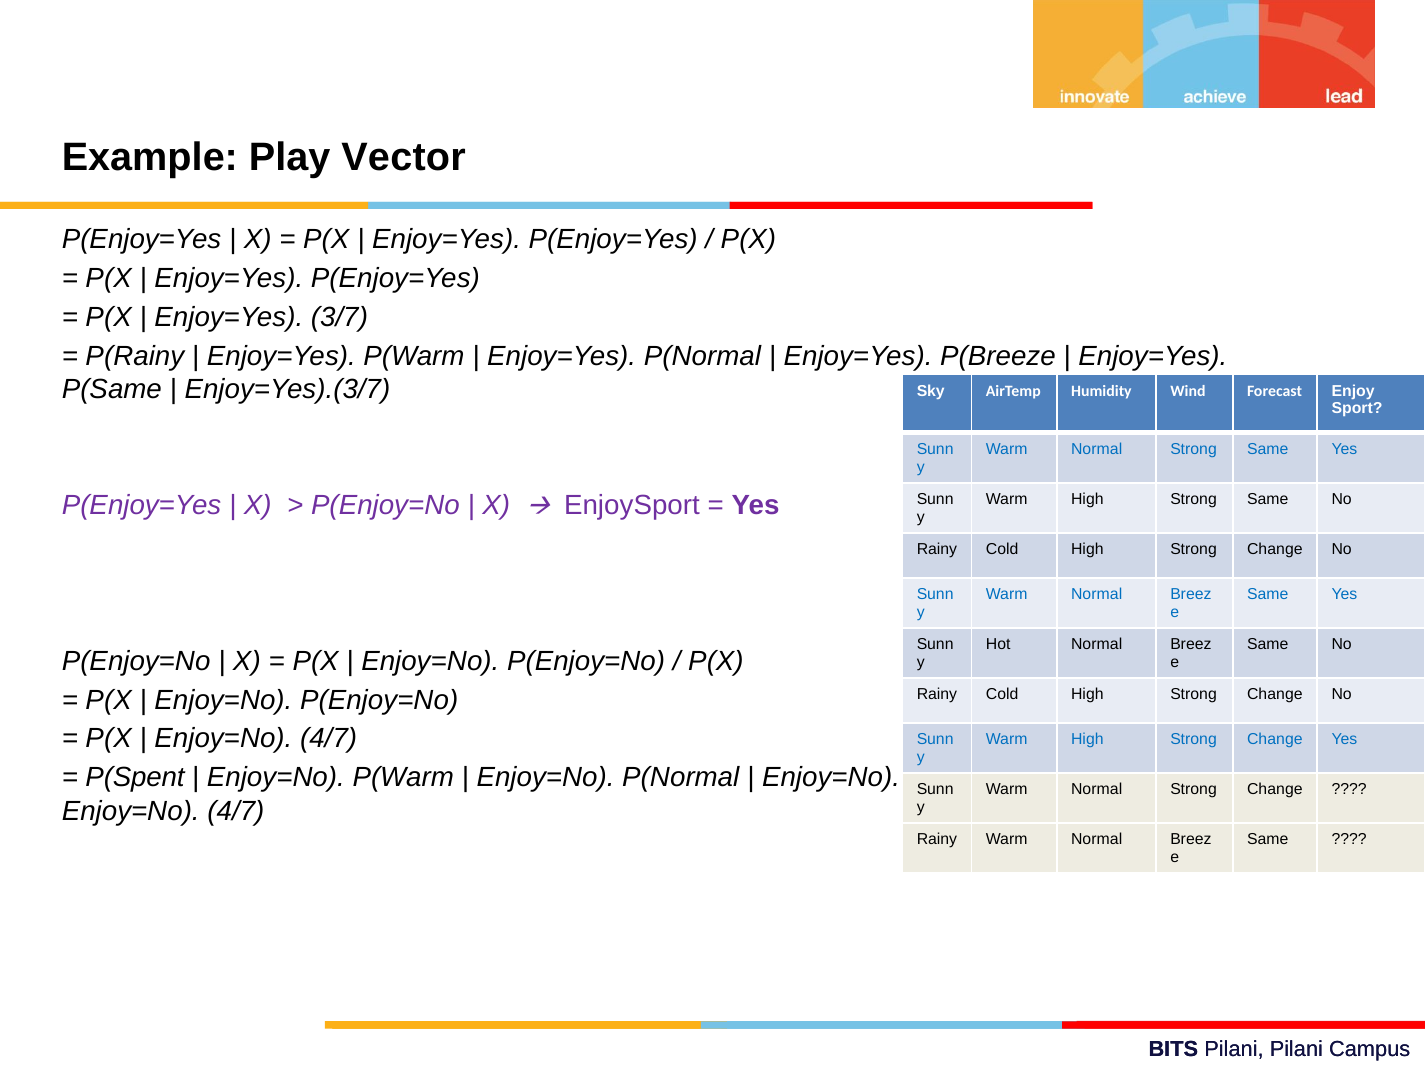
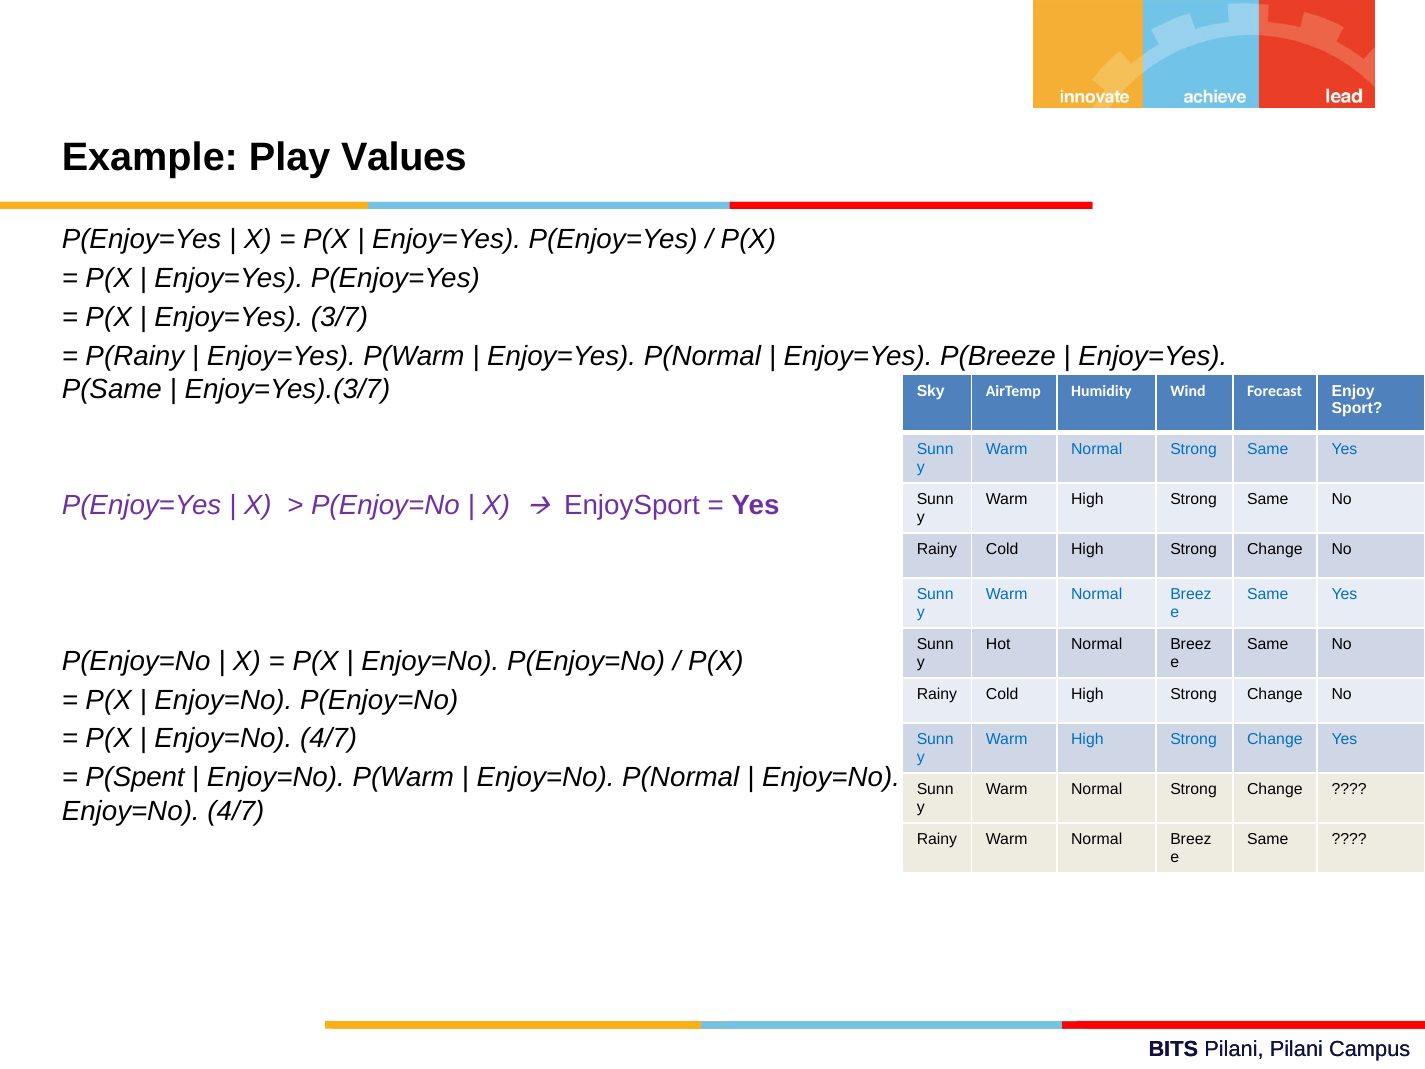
Vector: Vector -> Values (404, 158)
